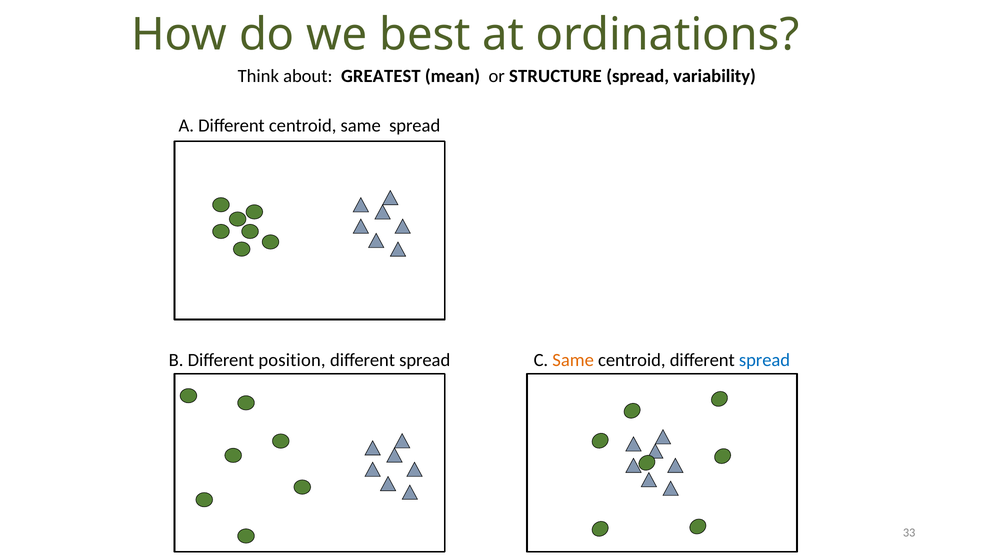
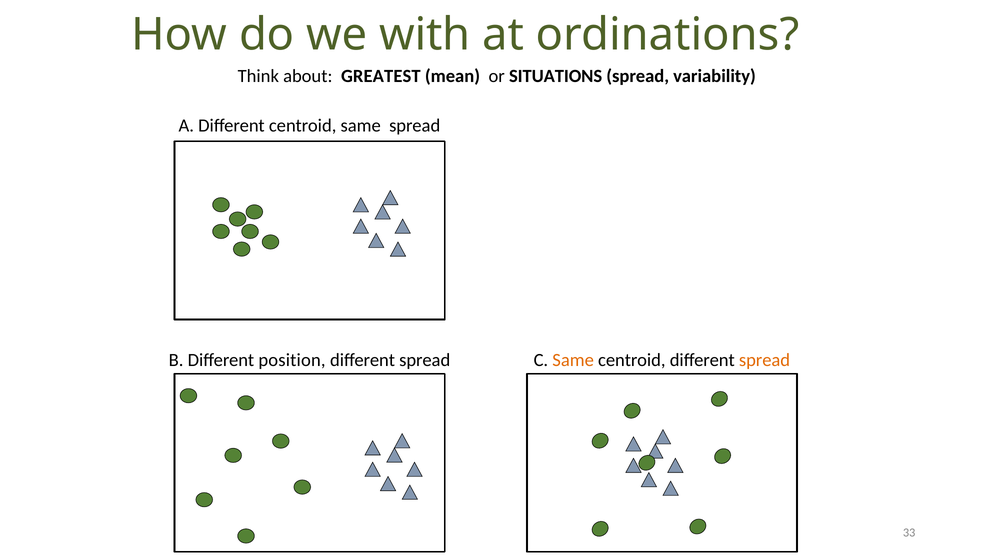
best: best -> with (425, 35)
STRUCTURE: STRUCTURE -> SITUATIONS (556, 76)
spread colour: blue -> orange (764, 360)
